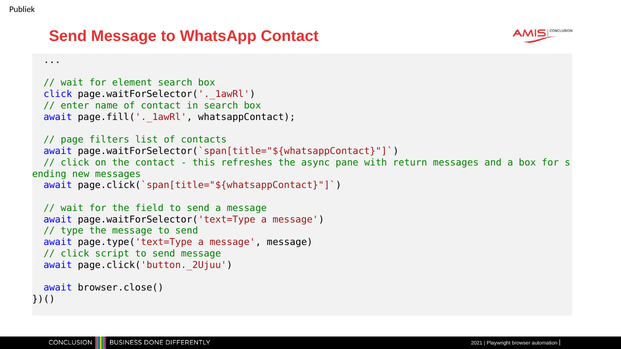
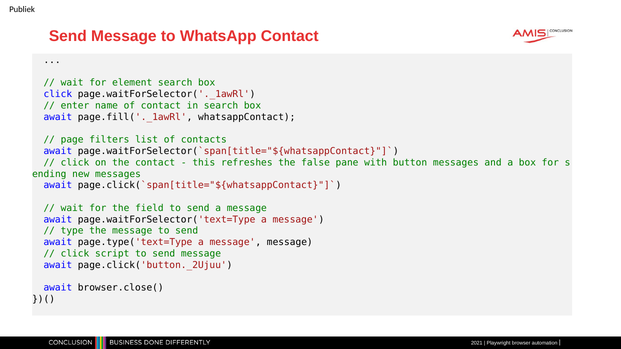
async: async -> false (316, 163)
return: return -> button (410, 163)
